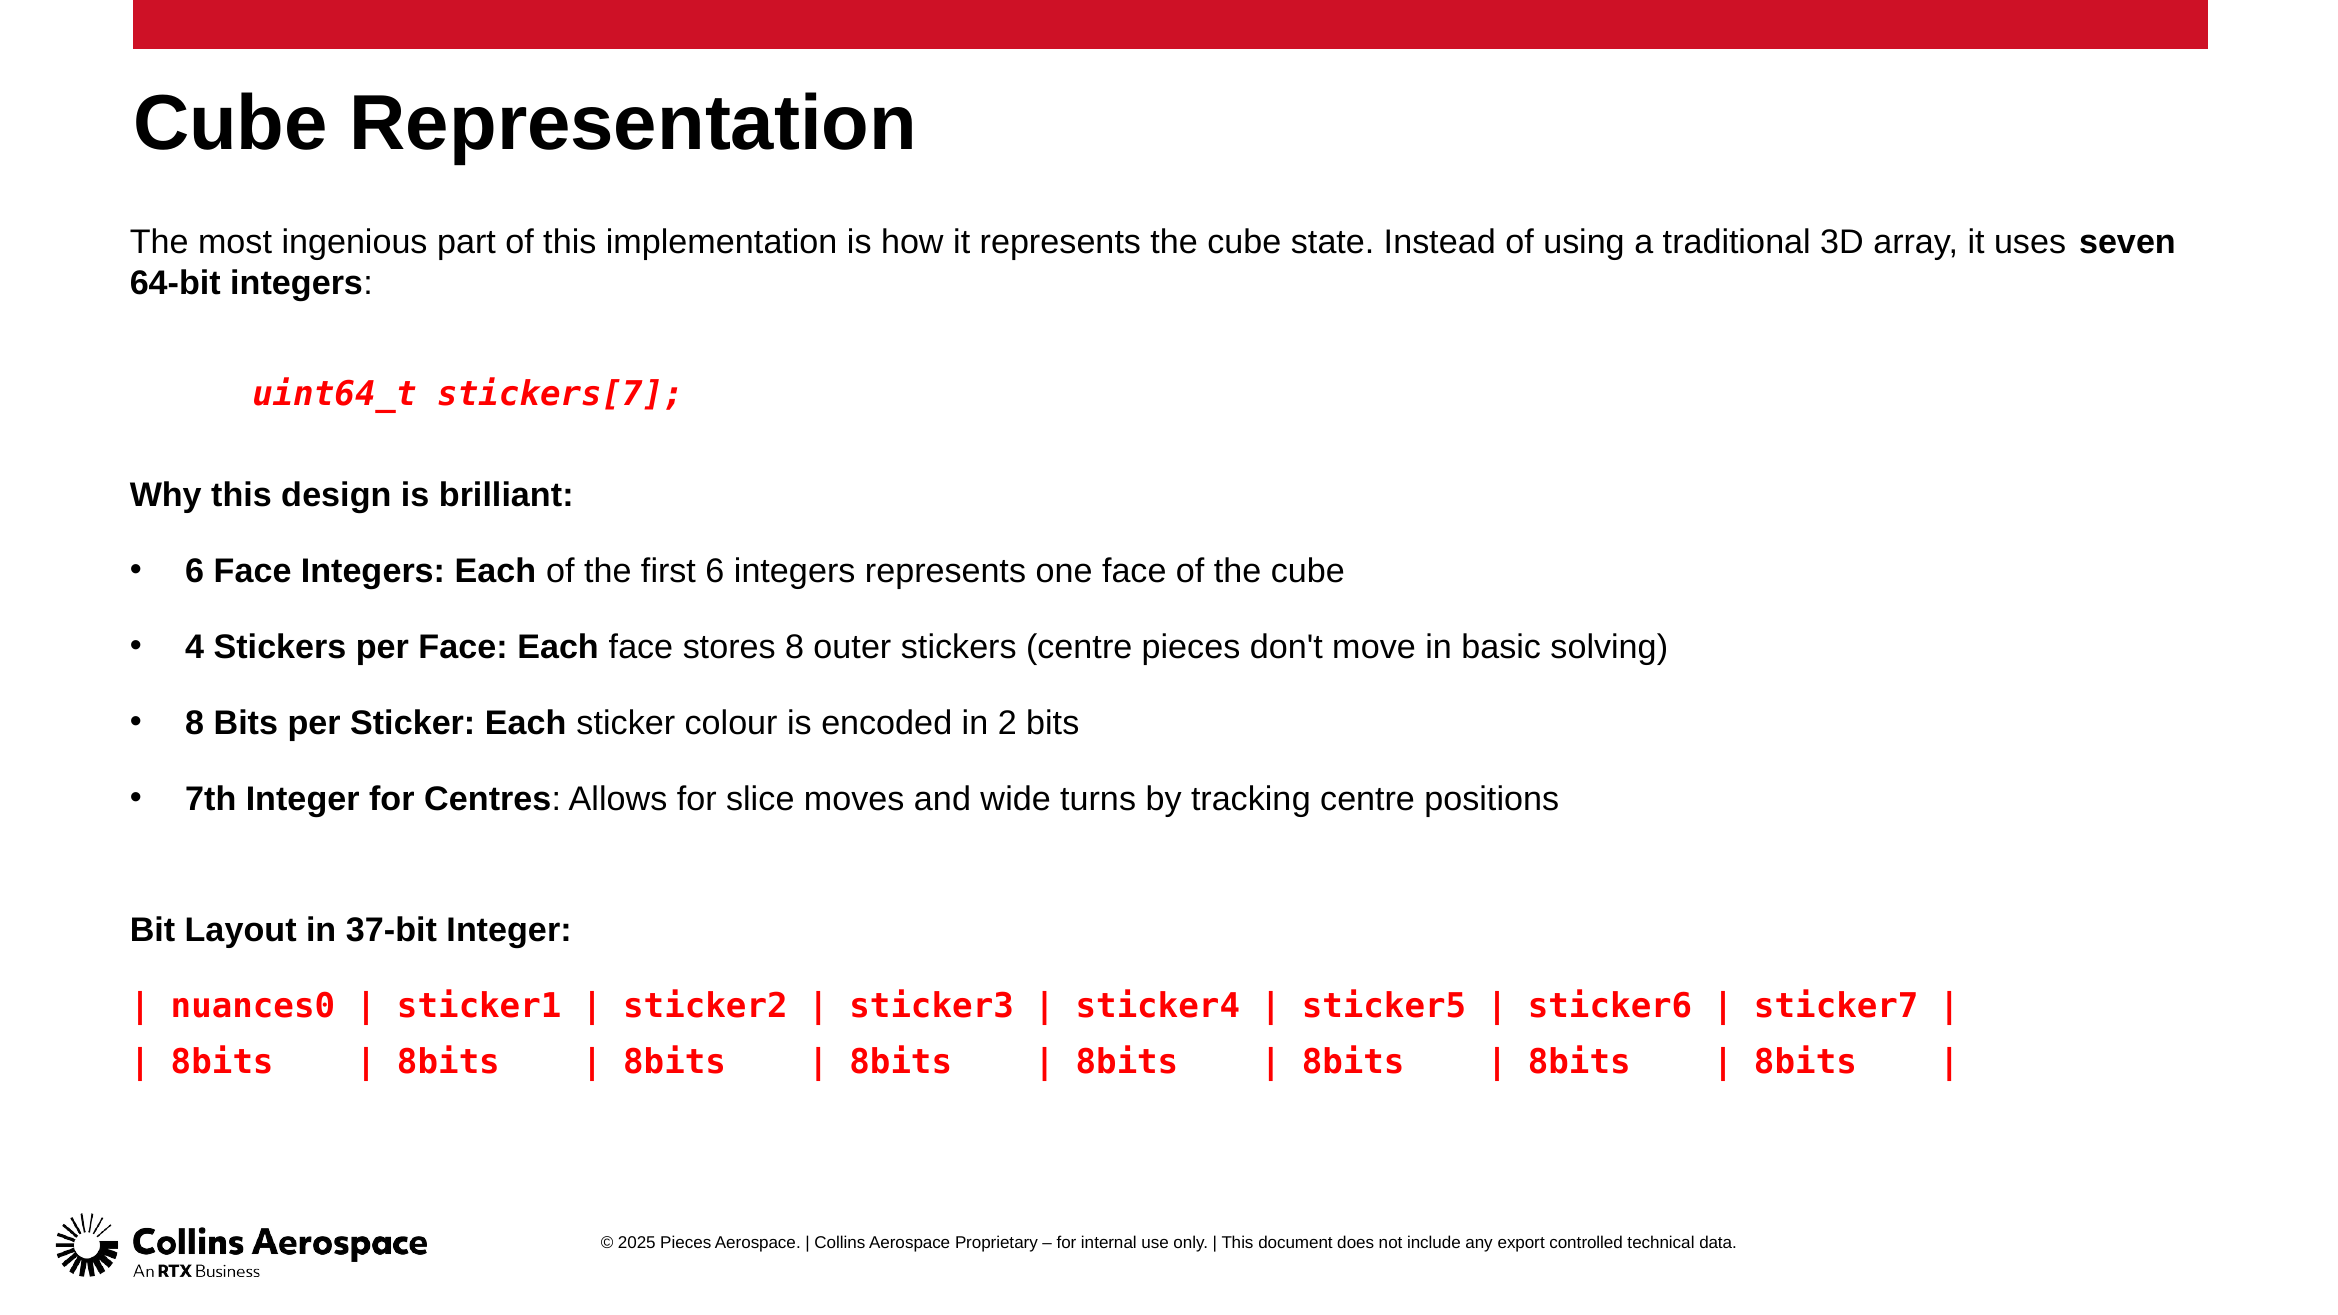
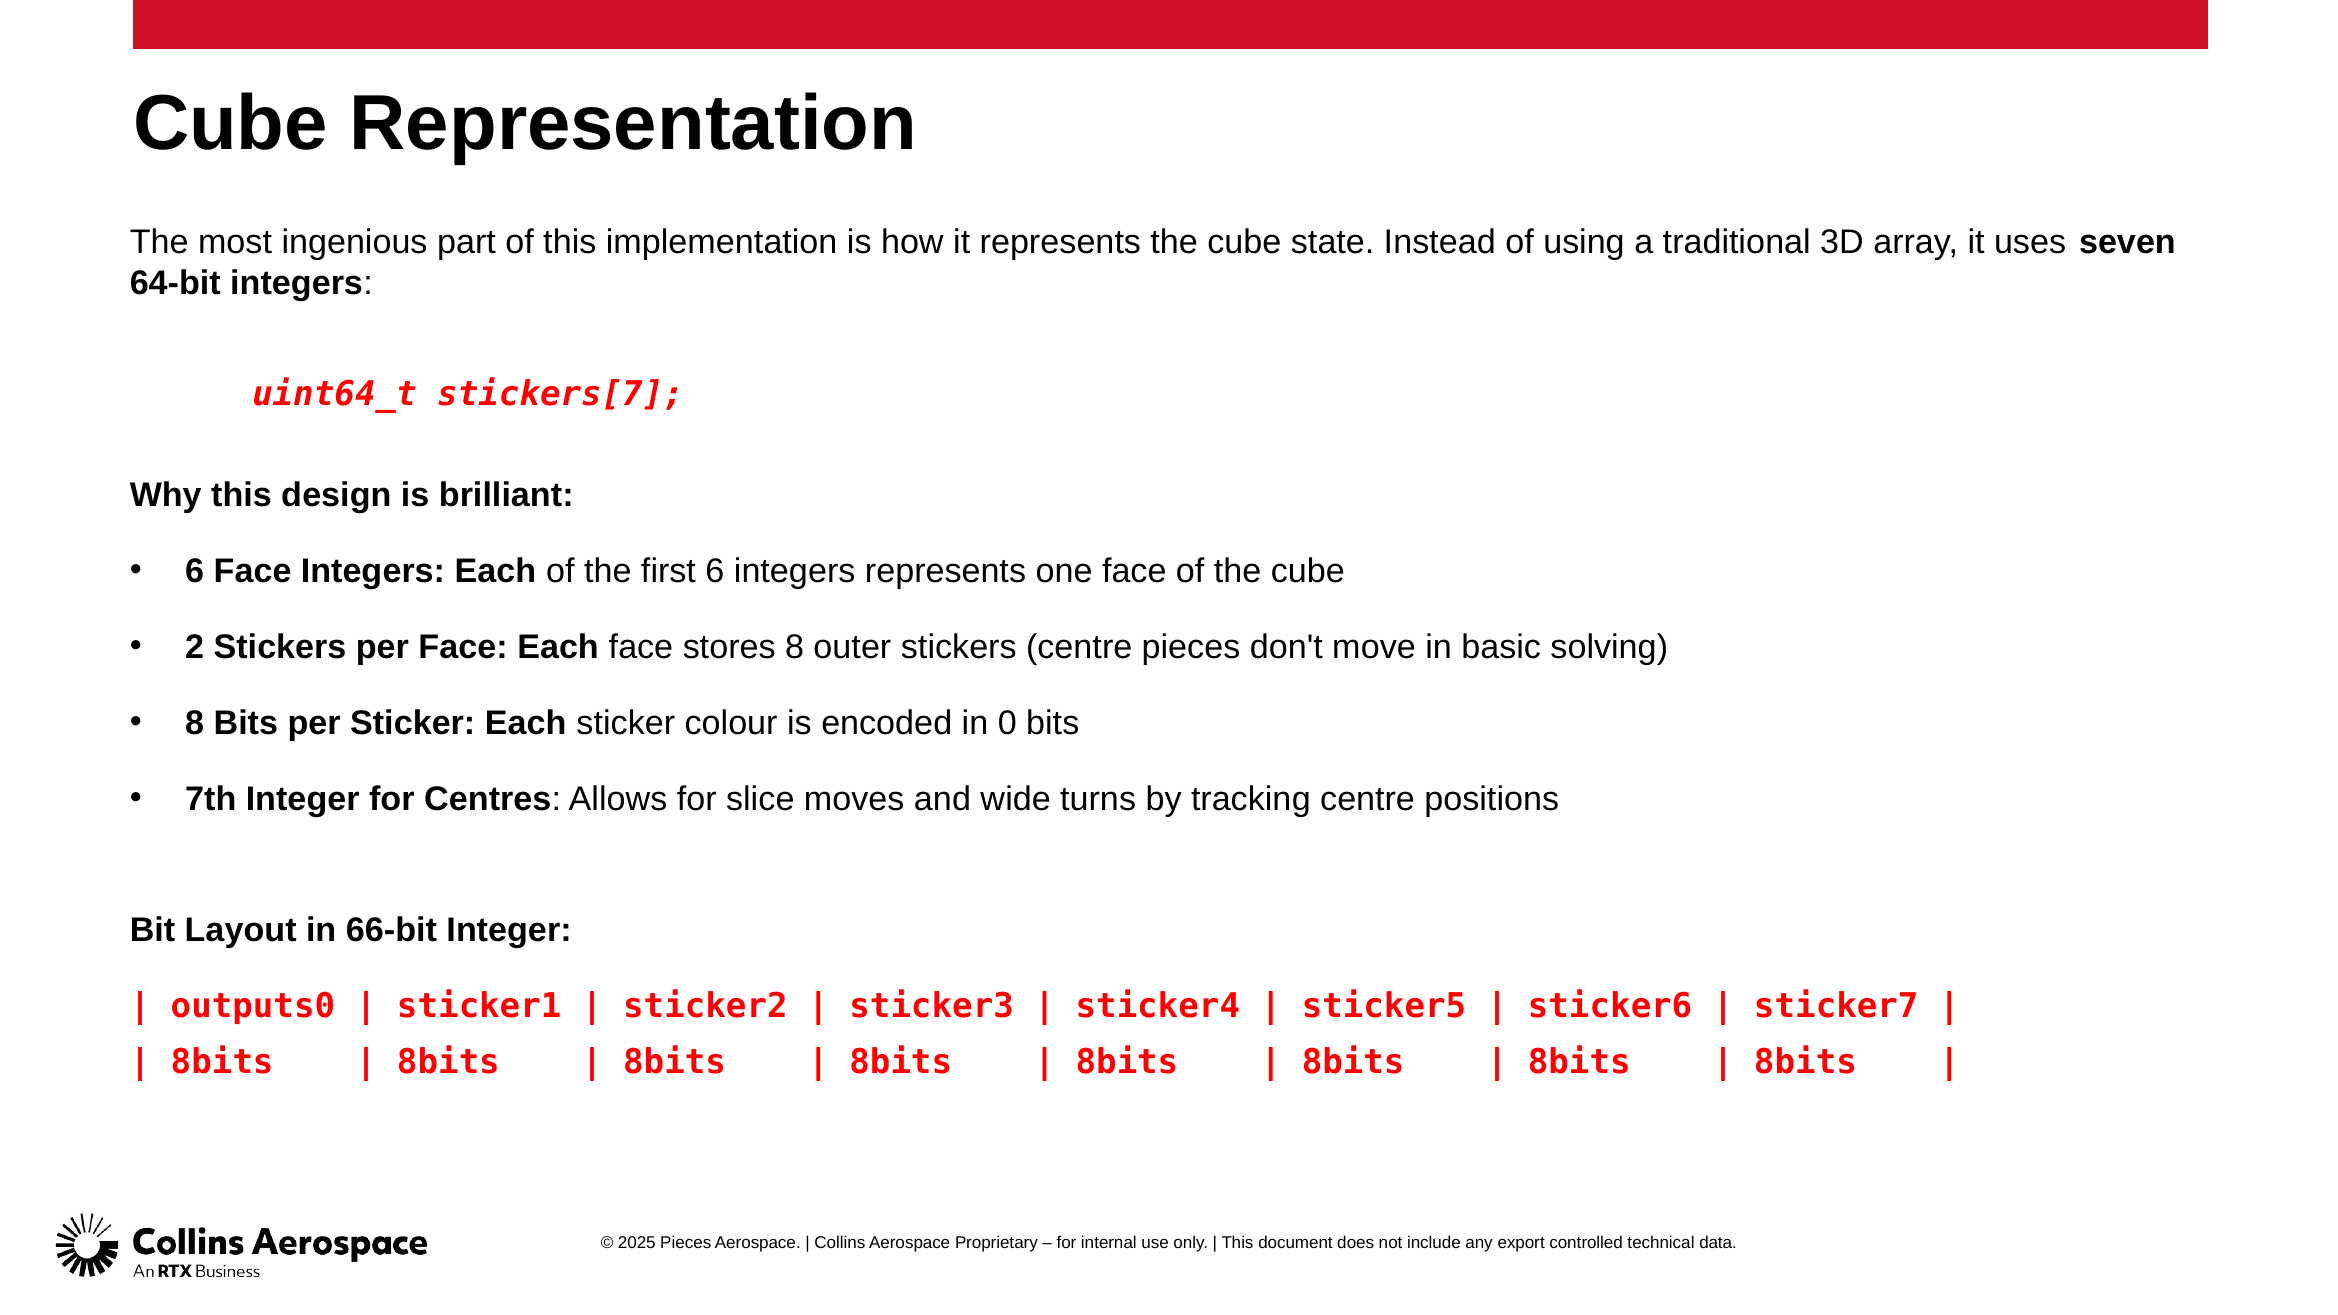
4: 4 -> 2 (195, 647)
2: 2 -> 0 (1007, 723)
37-bit: 37-bit -> 66-bit (391, 931)
nuances0: nuances0 -> outputs0 (253, 1007)
